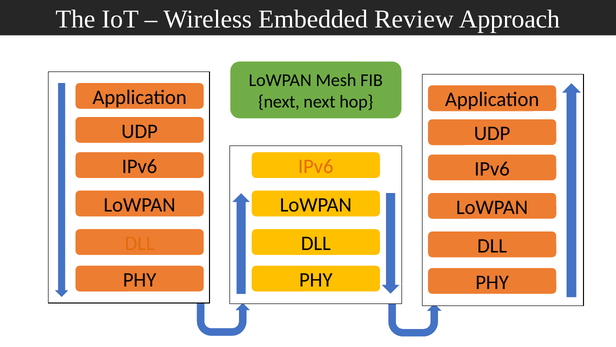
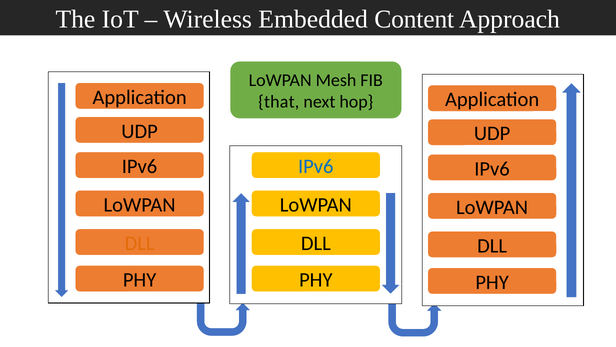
Review: Review -> Content (414, 19)
next: next -> that (279, 102)
IPv6 colour: orange -> blue (316, 166)
